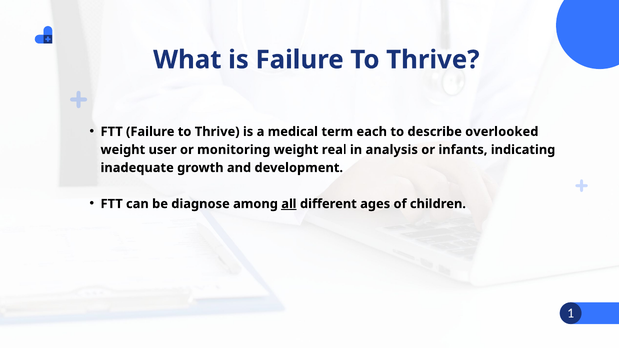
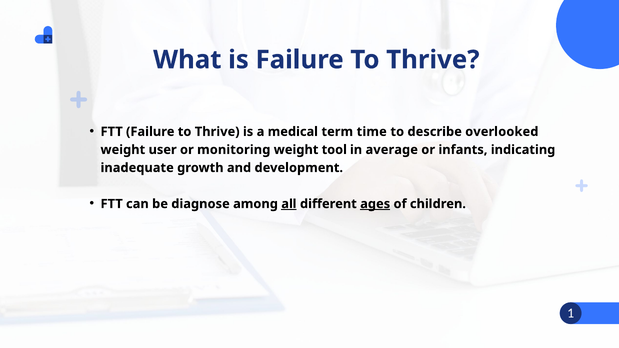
each: each -> time (372, 132)
real: real -> tool (334, 150)
analysis: analysis -> average (392, 150)
ages underline: none -> present (375, 204)
